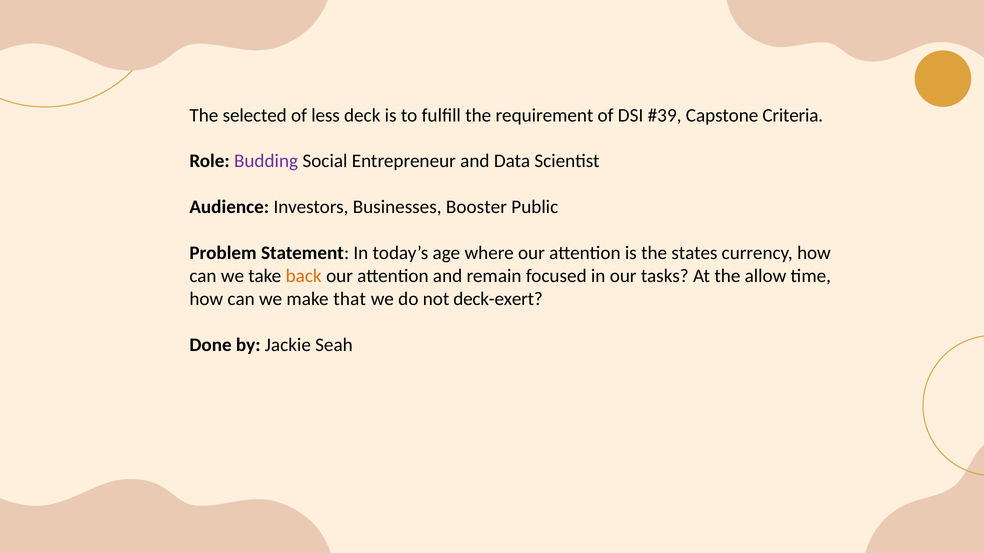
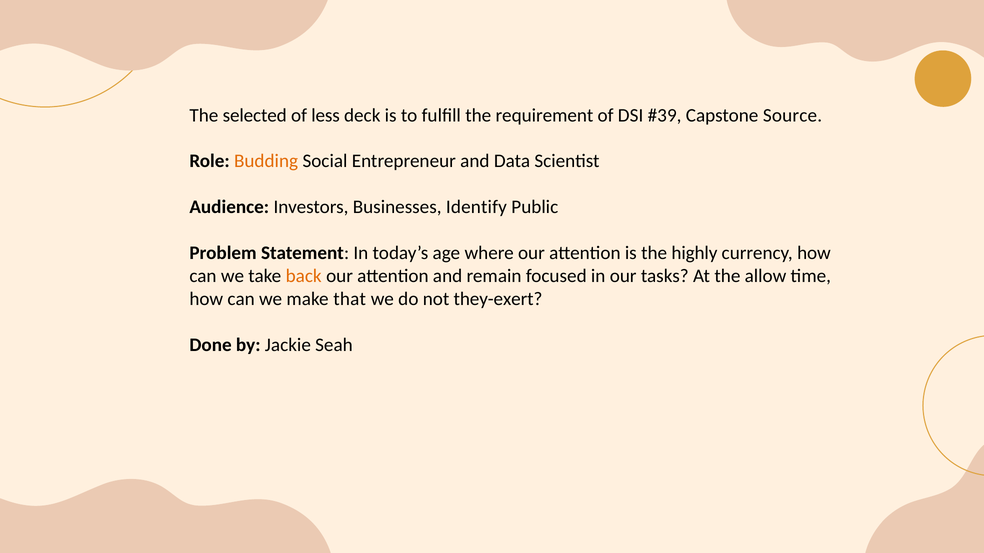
Criteria: Criteria -> Source (793, 115)
Budding colour: purple -> orange (266, 161)
Booster: Booster -> Identify (476, 207)
states: states -> highly (694, 253)
deck-exert: deck-exert -> they-exert (498, 299)
